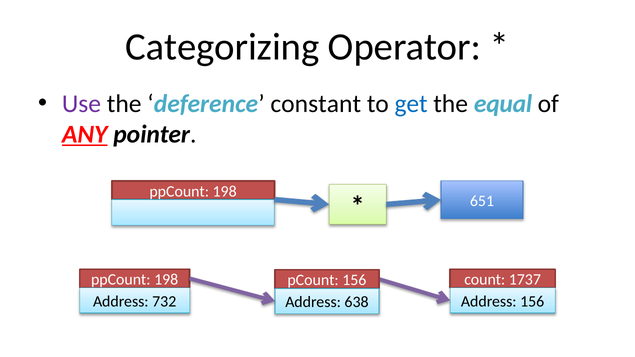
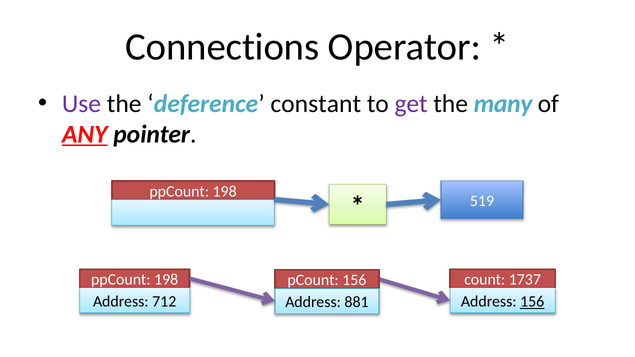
Categorizing: Categorizing -> Connections (222, 47)
get colour: blue -> purple (411, 104)
equal: equal -> many (503, 104)
651: 651 -> 519 (482, 201)
732: 732 -> 712 (164, 302)
156 underline: none -> present (532, 302)
638: 638 -> 881 (357, 302)
